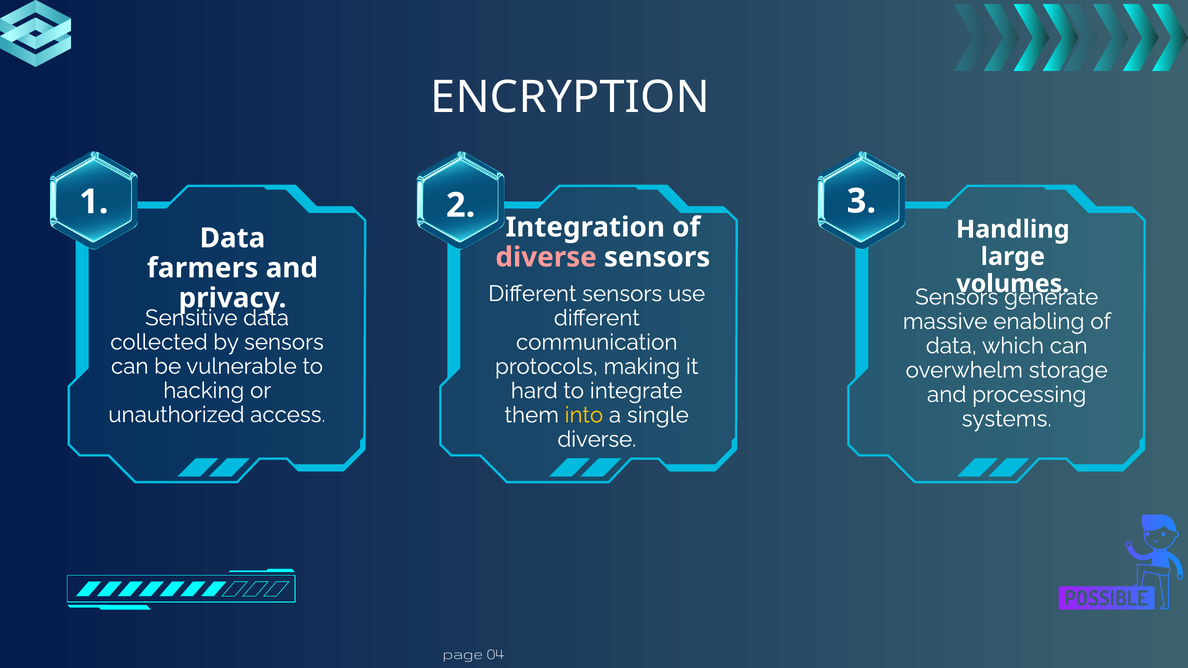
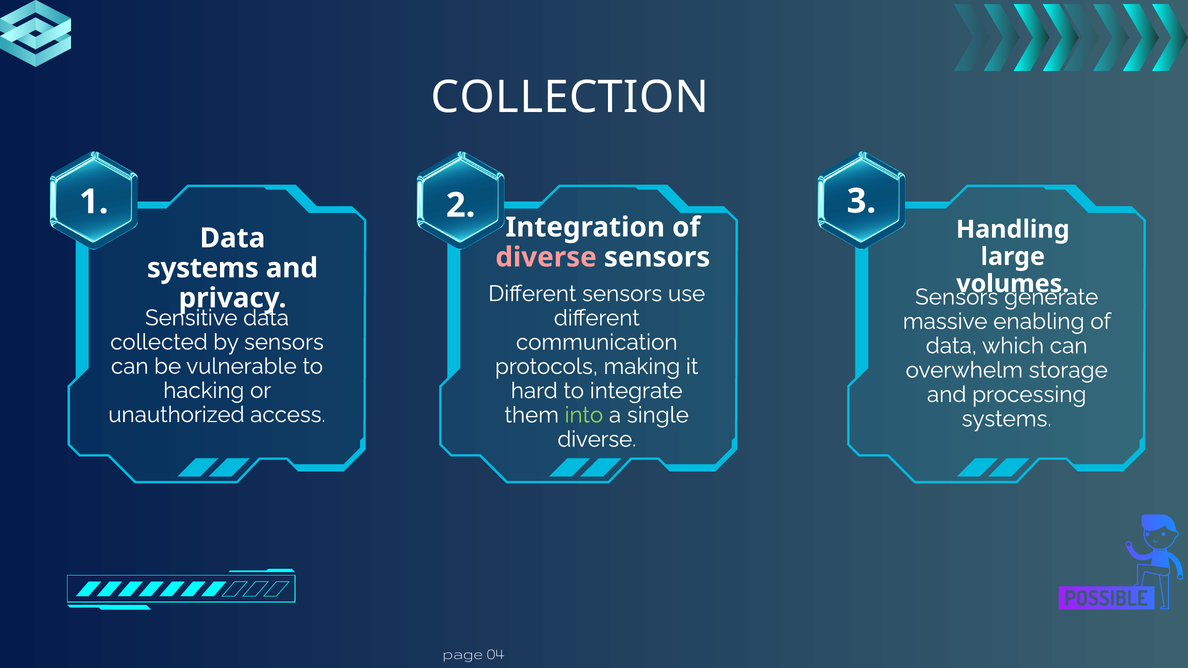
ENCRYPTION: ENCRYPTION -> COLLECTION (570, 97)
farmers: farmers -> systems (203, 268)
into colour: yellow -> light green (584, 415)
